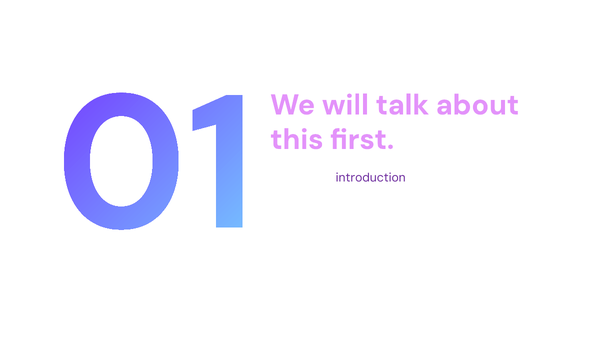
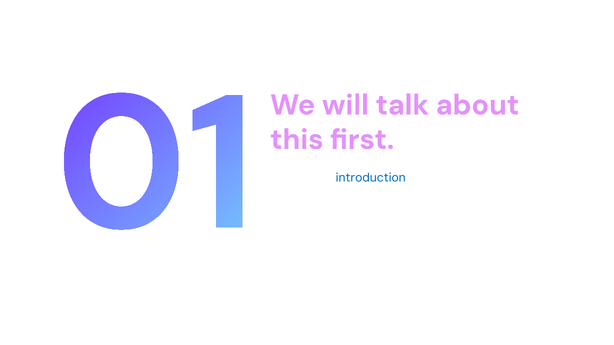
introduction colour: purple -> blue (371, 178)
